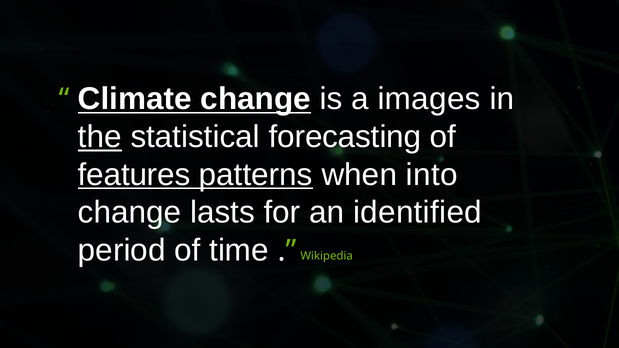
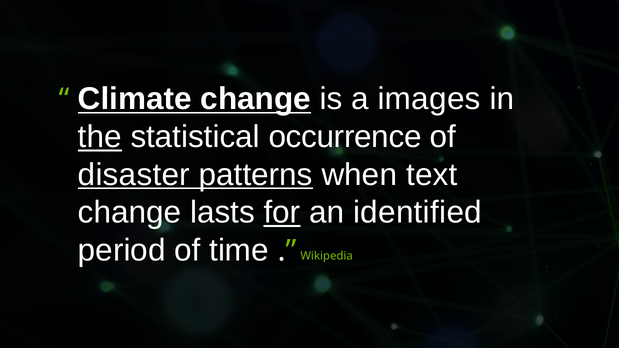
forecasting: forecasting -> occurrence (345, 137)
features: features -> disaster (134, 175)
into: into -> text (432, 175)
for underline: none -> present (282, 213)
